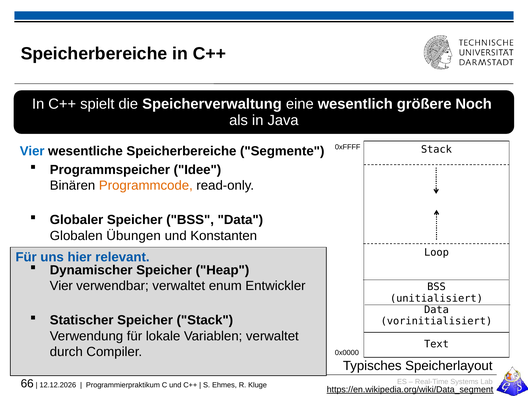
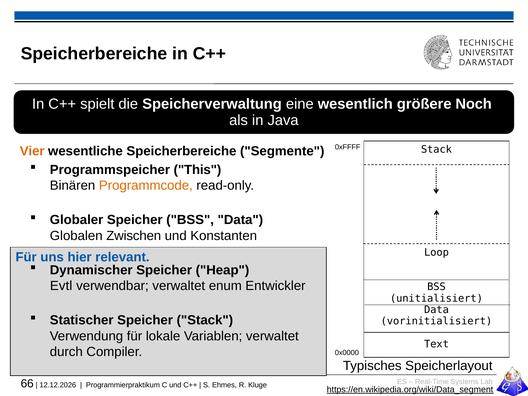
Vier colour: blue -> orange (32, 151)
Idee: Idee -> This (197, 170)
Übungen: Übungen -> Zwischen (134, 236)
Vier: Vier -> Evtl (61, 286)
